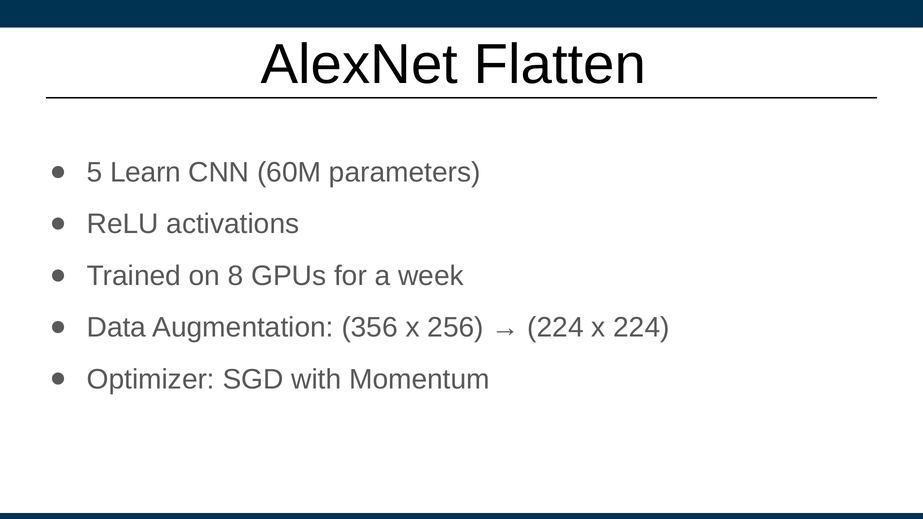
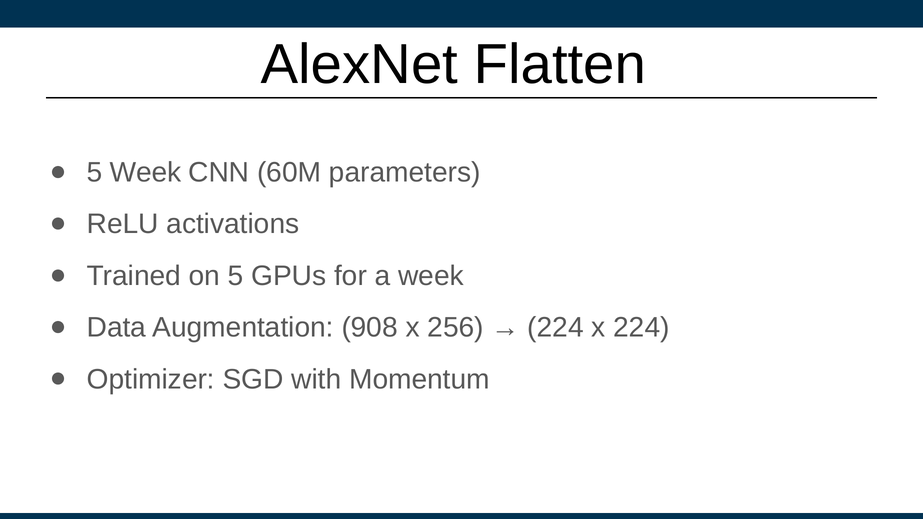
5 Learn: Learn -> Week (146, 173)
on 8: 8 -> 5 (236, 276)
356: 356 -> 908 (370, 328)
